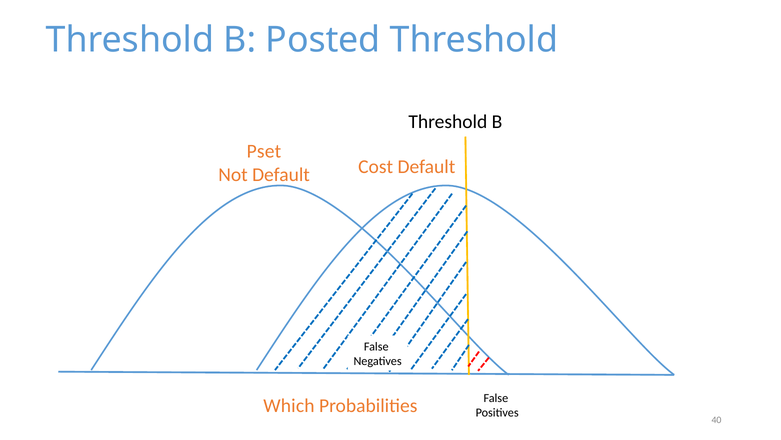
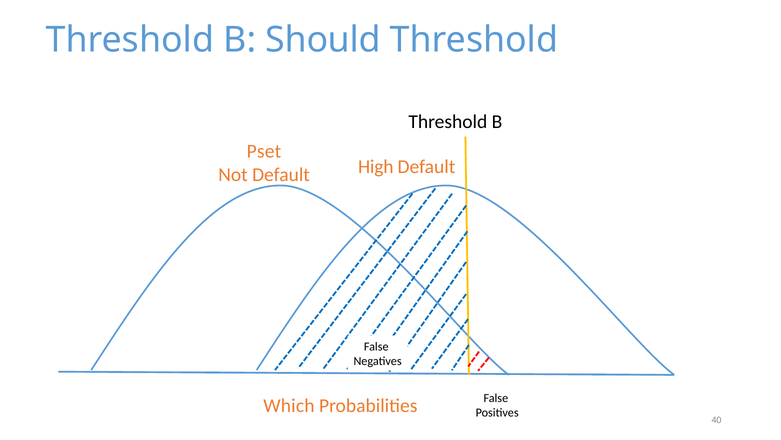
Posted: Posted -> Should (323, 40)
Cost: Cost -> High (376, 166)
